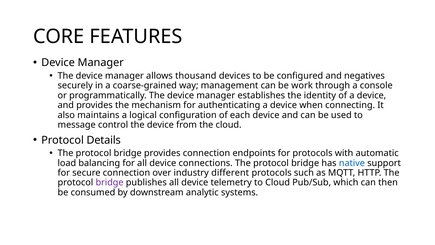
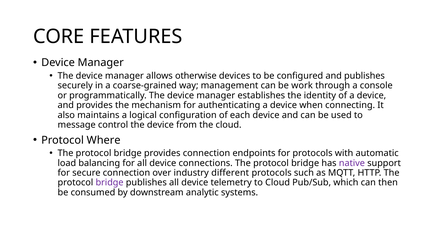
thousand: thousand -> otherwise (196, 76)
and negatives: negatives -> publishes (364, 76)
Details: Details -> Where (104, 140)
native colour: blue -> purple (352, 163)
